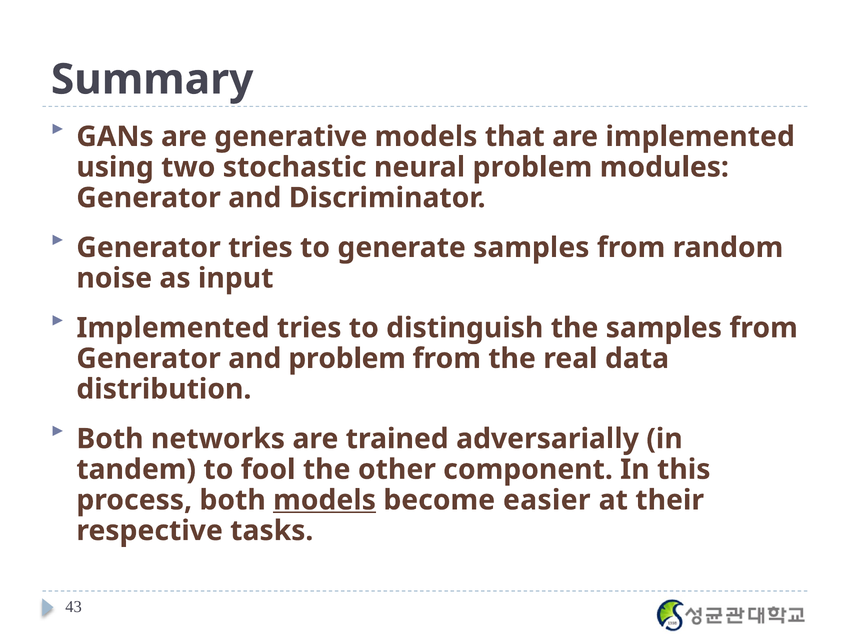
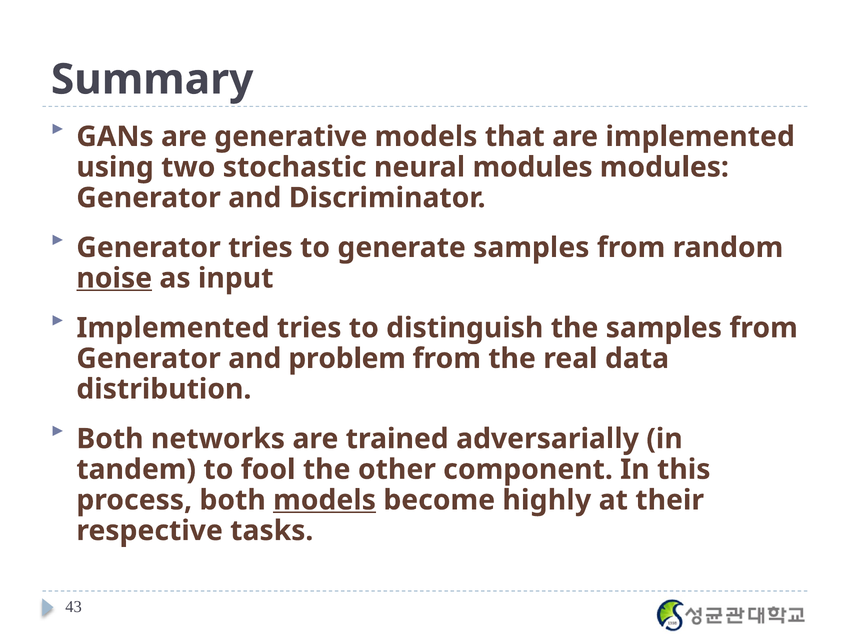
neural problem: problem -> modules (533, 167)
noise underline: none -> present (114, 278)
easier: easier -> highly (547, 500)
